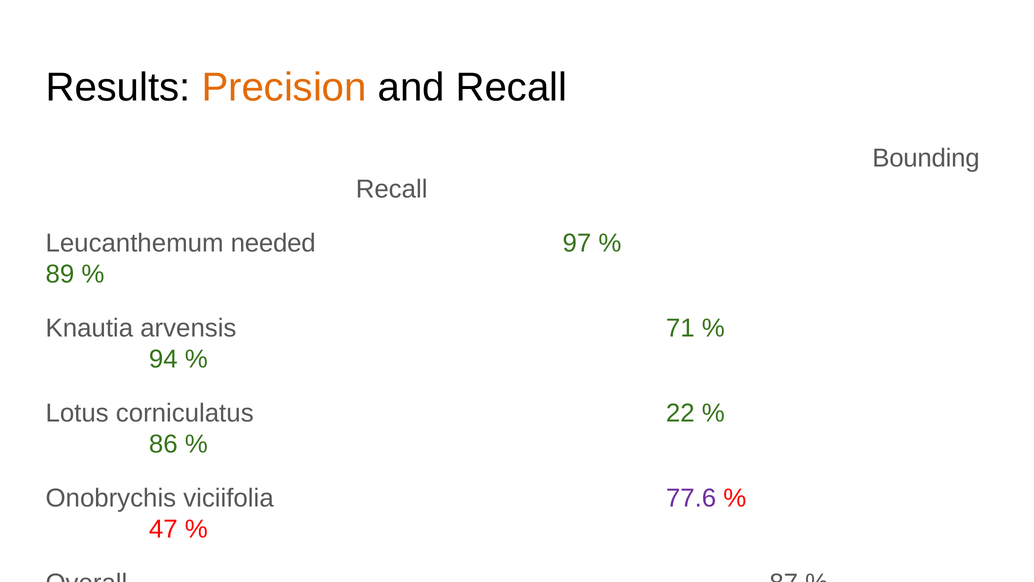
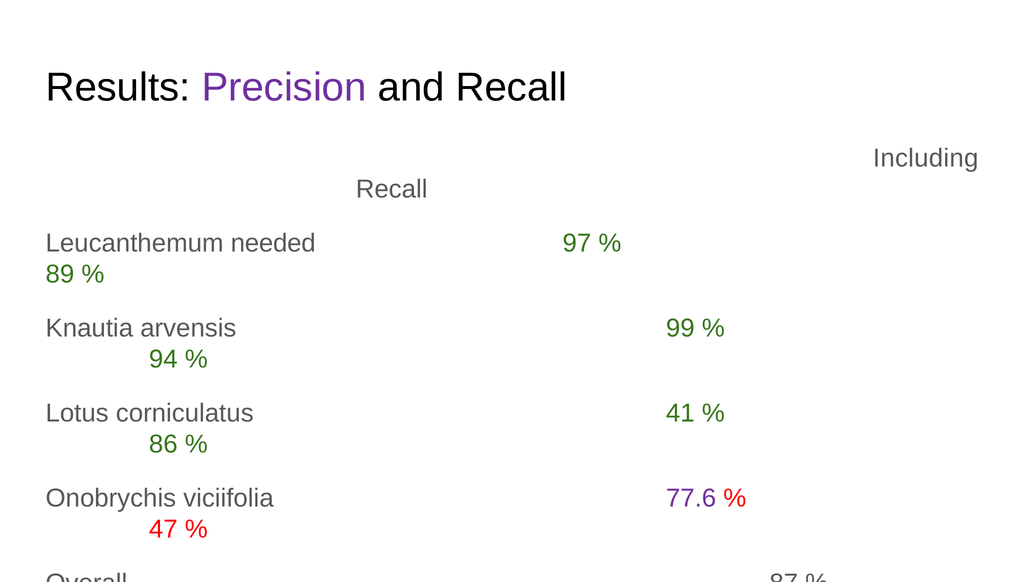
Precision colour: orange -> purple (284, 88)
Bounding: Bounding -> Including (926, 158)
71: 71 -> 99 (680, 328)
22: 22 -> 41 (680, 413)
